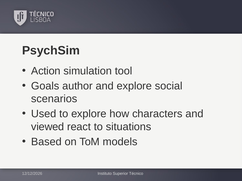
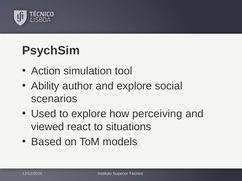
Goals: Goals -> Ability (45, 86)
characters: characters -> perceiving (157, 114)
